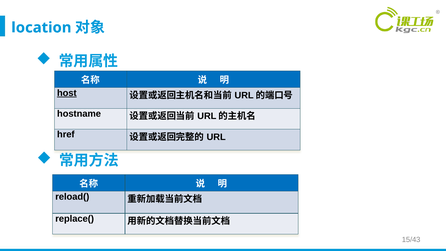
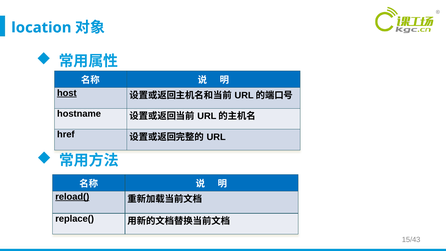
reload( underline: none -> present (72, 197)
